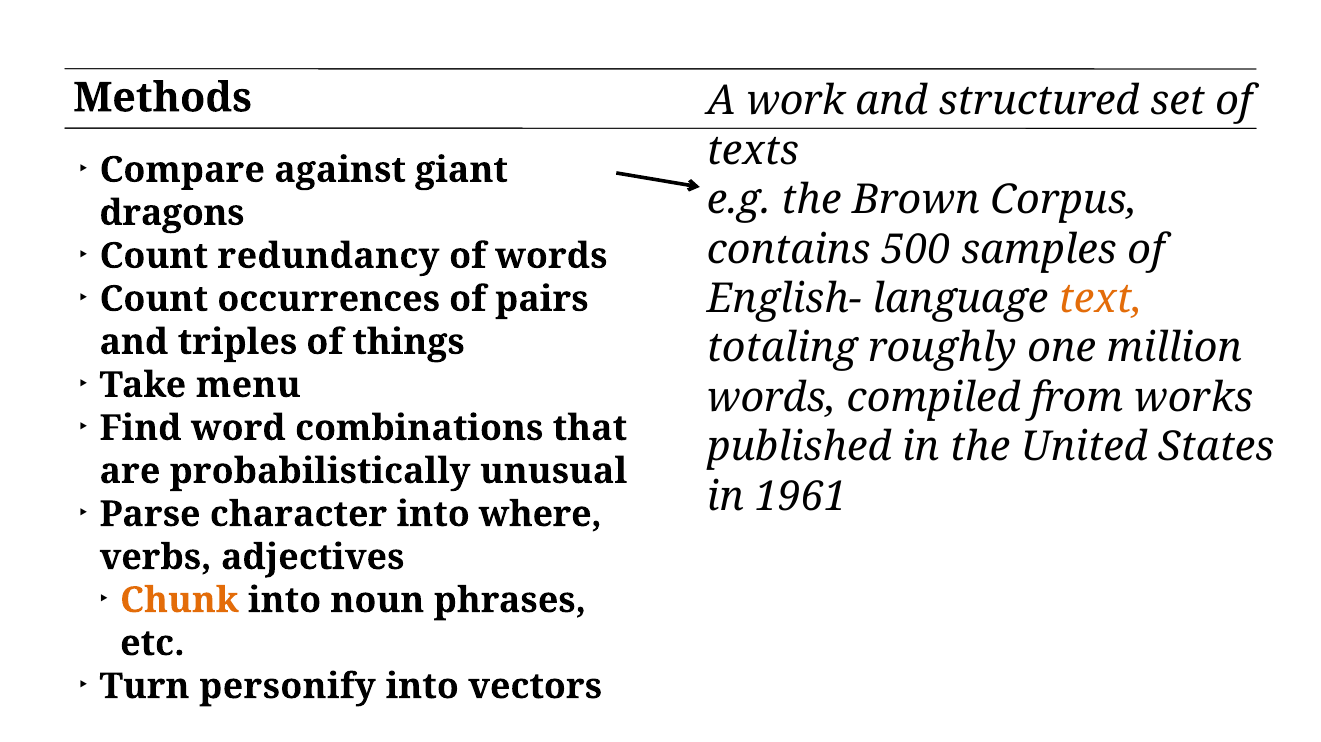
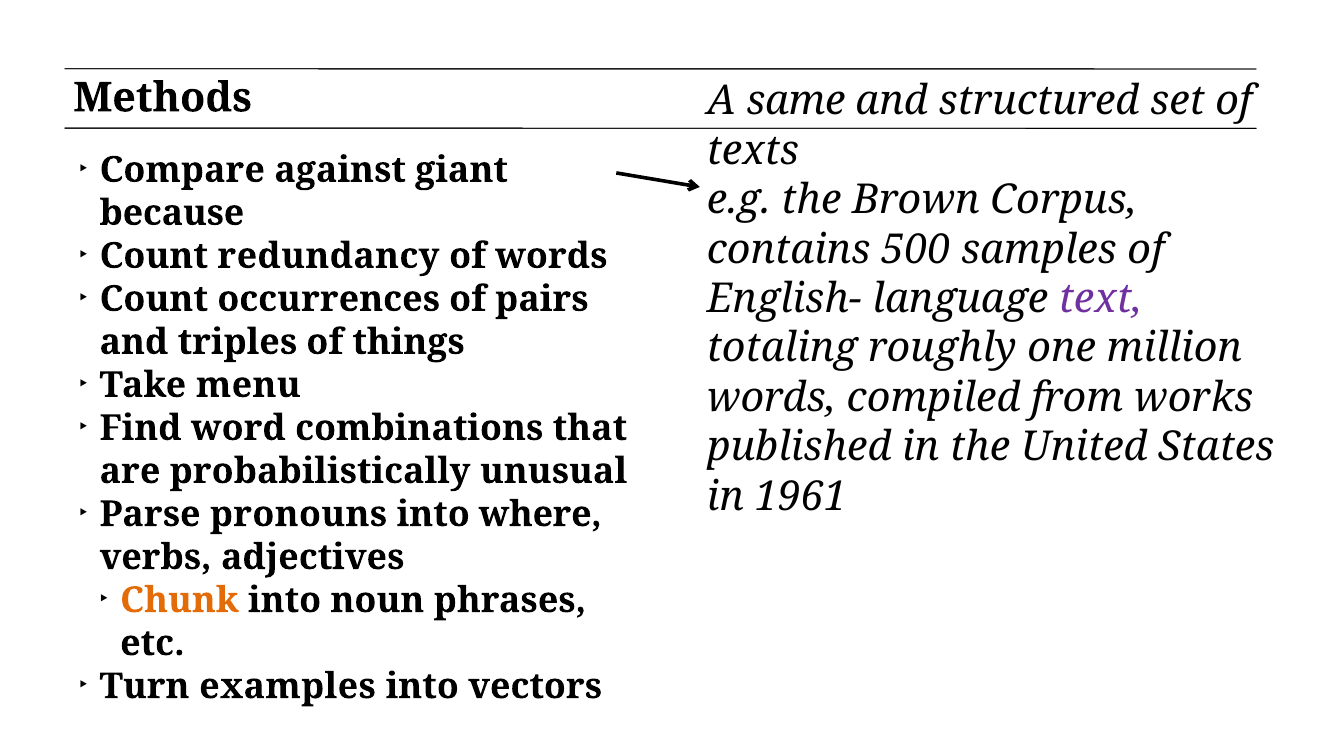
work: work -> same (796, 101)
dragons: dragons -> because (172, 213)
text colour: orange -> purple (1101, 299)
character: character -> pronouns (298, 514)
personify: personify -> examples (287, 686)
